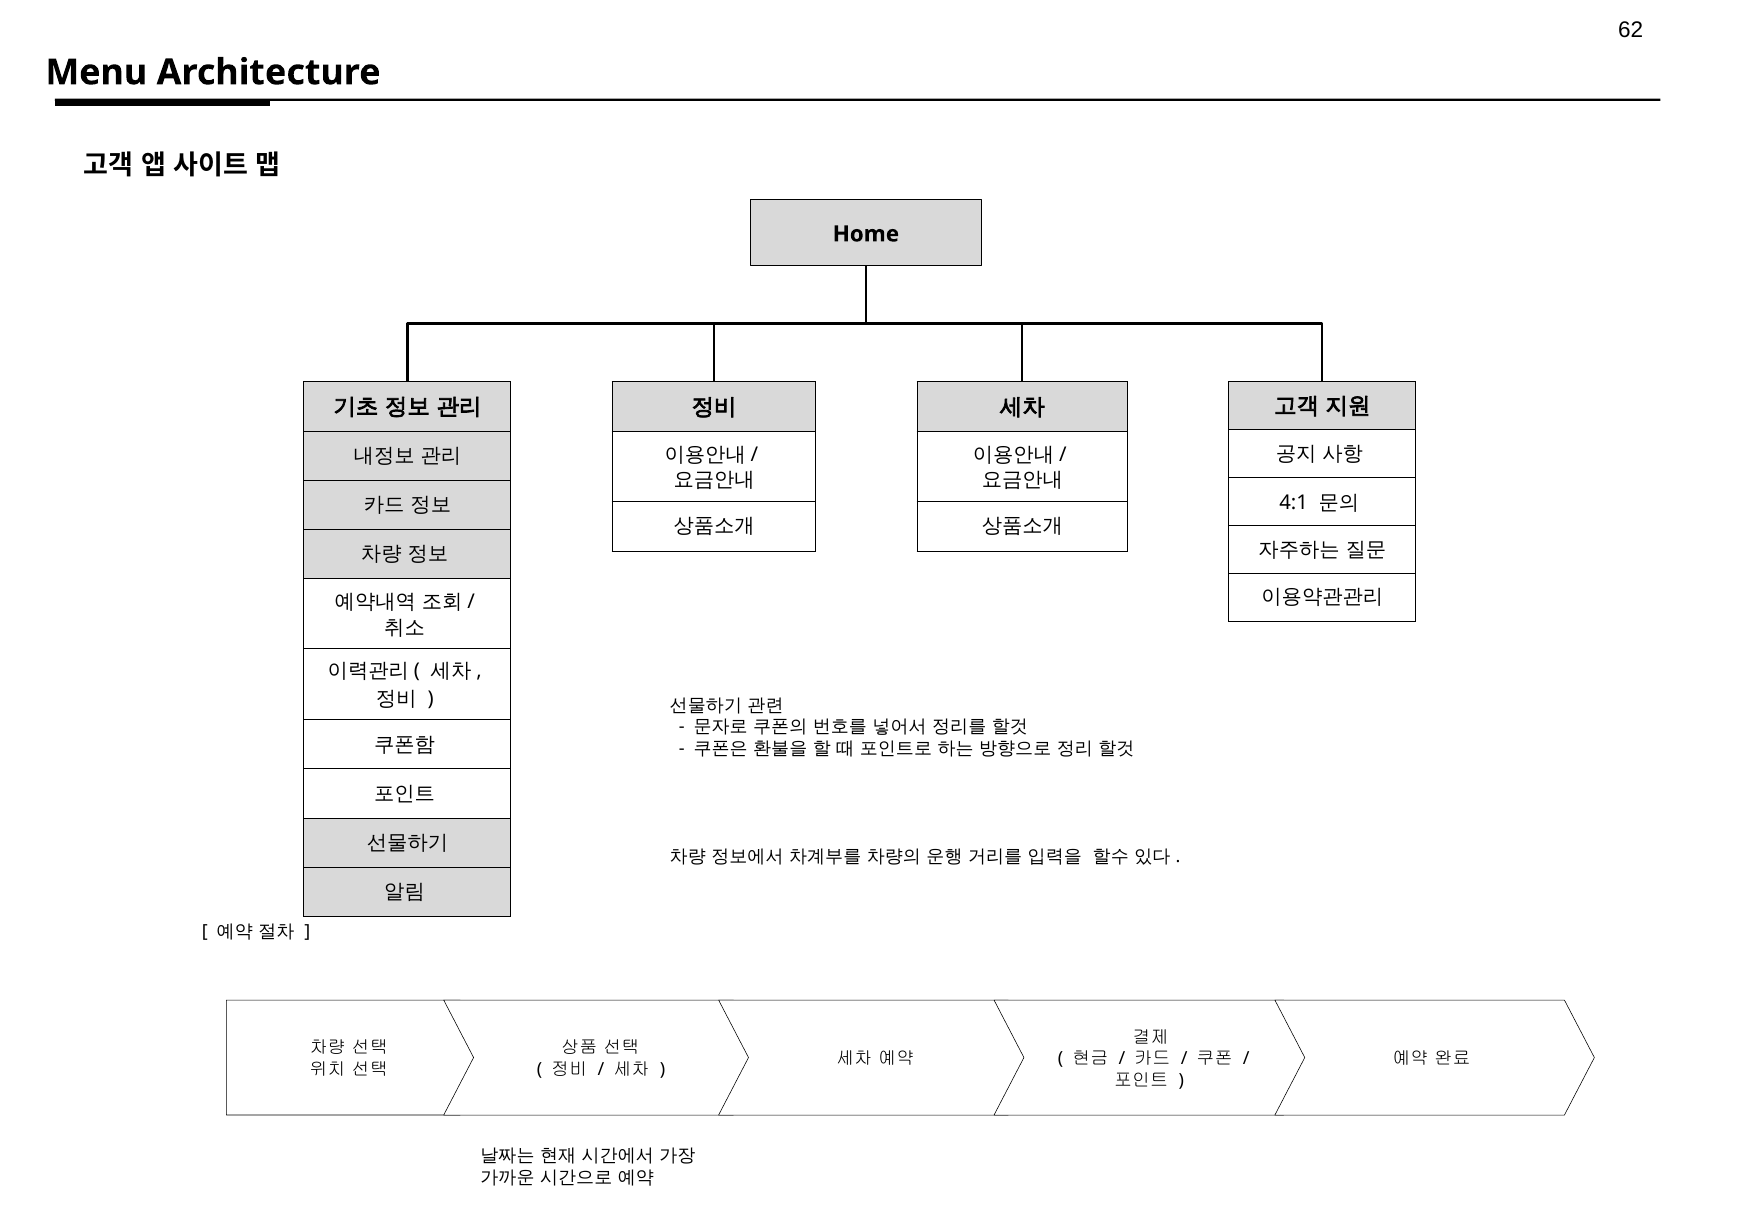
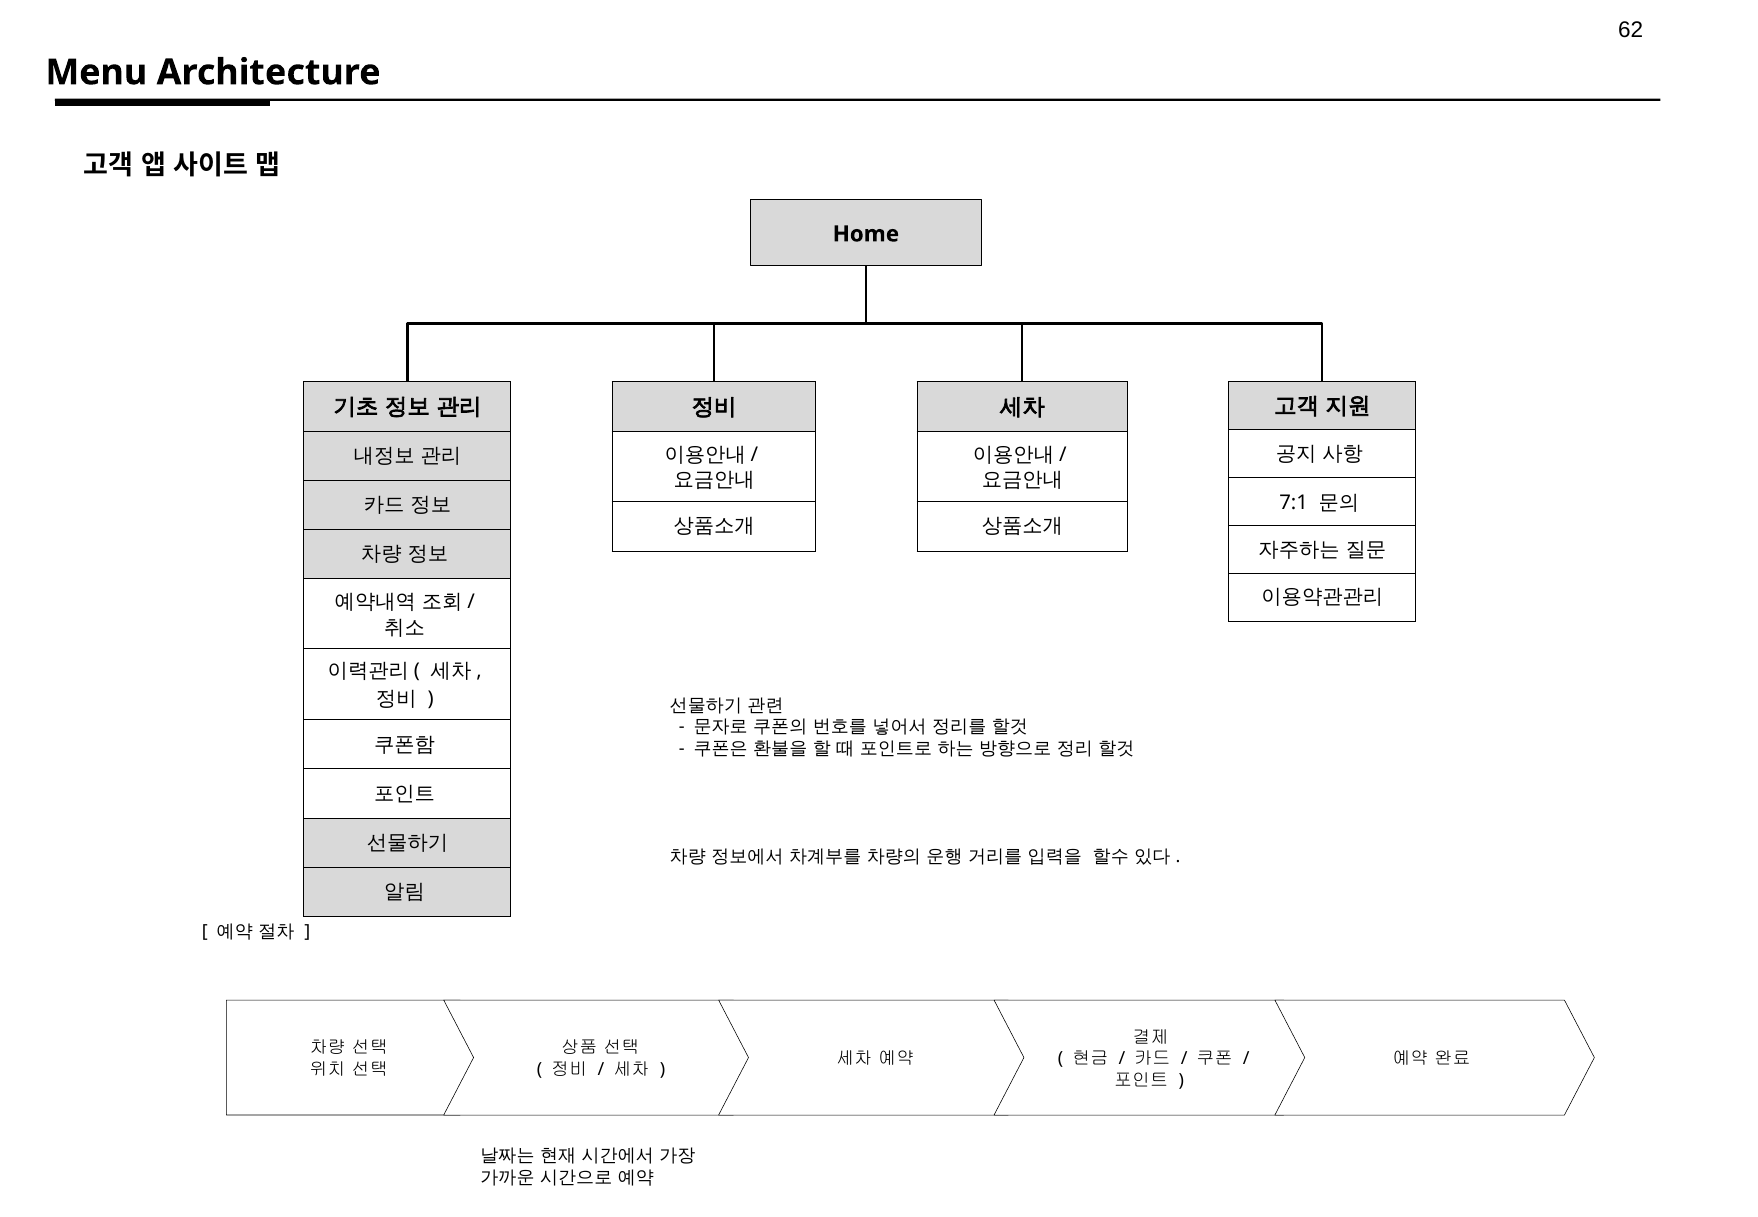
4:1: 4:1 -> 7:1 (1294, 503)
